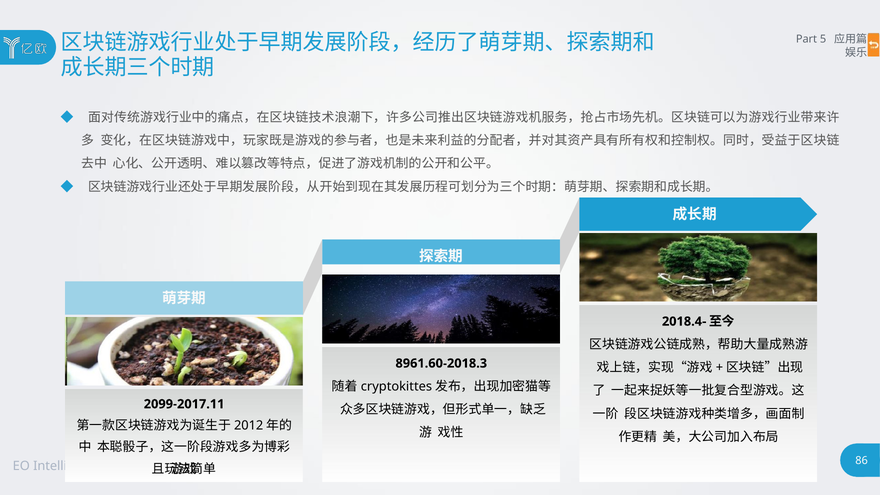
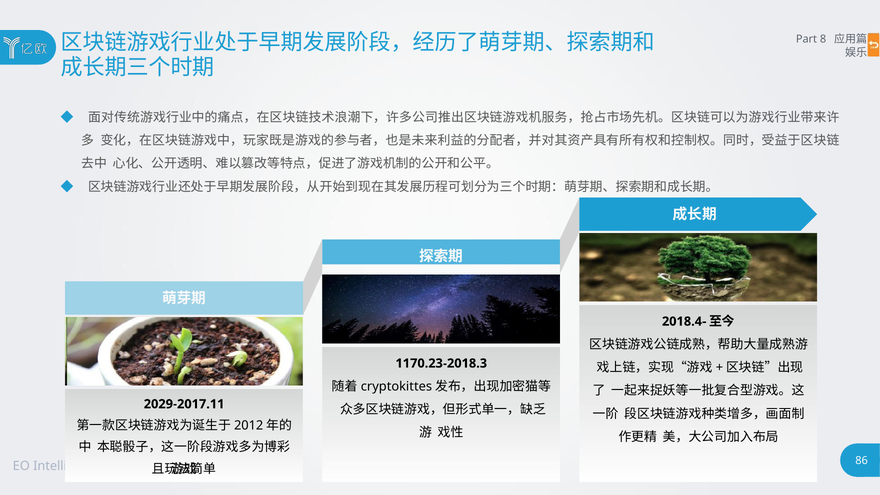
5: 5 -> 8 (823, 39)
8961.60-2018.3: 8961.60-2018.3 -> 1170.23-2018.3 (441, 363)
2099-2017.11: 2099-2017.11 -> 2029-2017.11 (184, 404)
